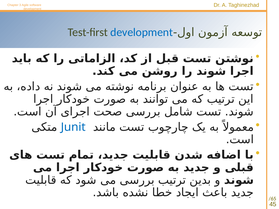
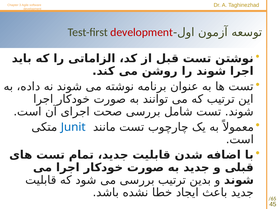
development colour: blue -> red (142, 32)
